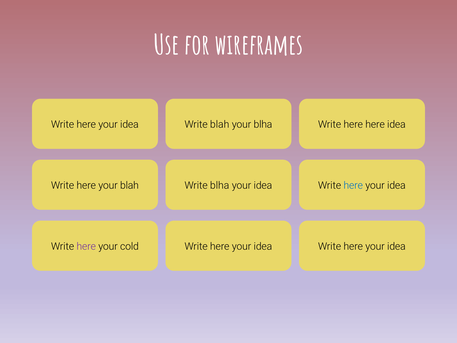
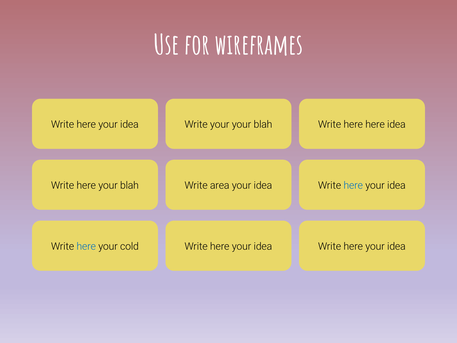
Write blah: blah -> your (220, 124)
blha: blha -> blah (263, 124)
Write blha: blha -> area (220, 185)
here colour: purple -> blue (86, 246)
